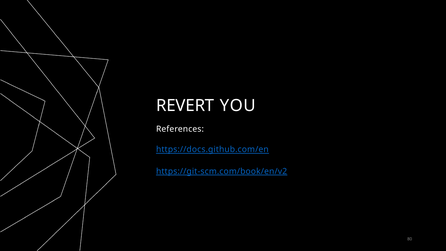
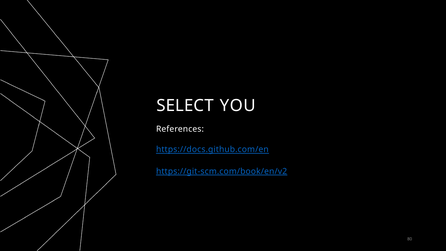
REVERT: REVERT -> SELECT (185, 106)
